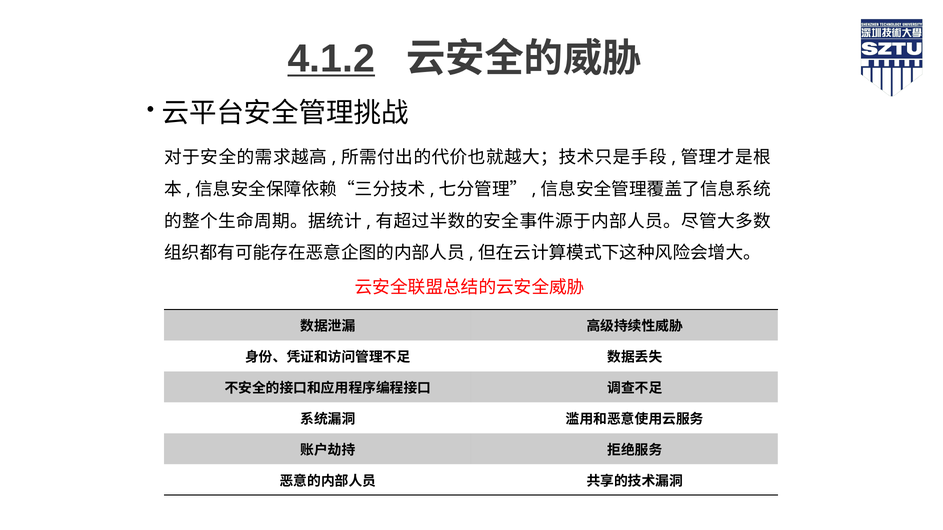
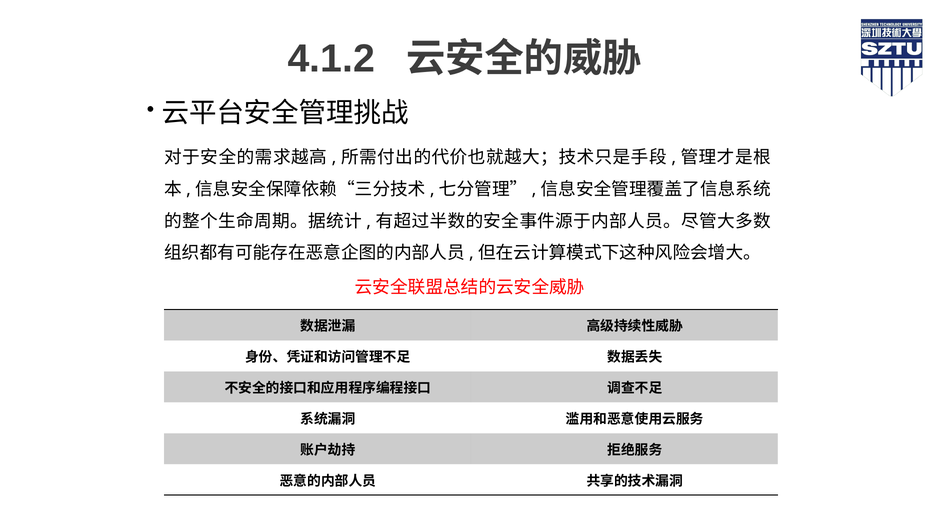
4.1.2 underline: present -> none (331, 59)
